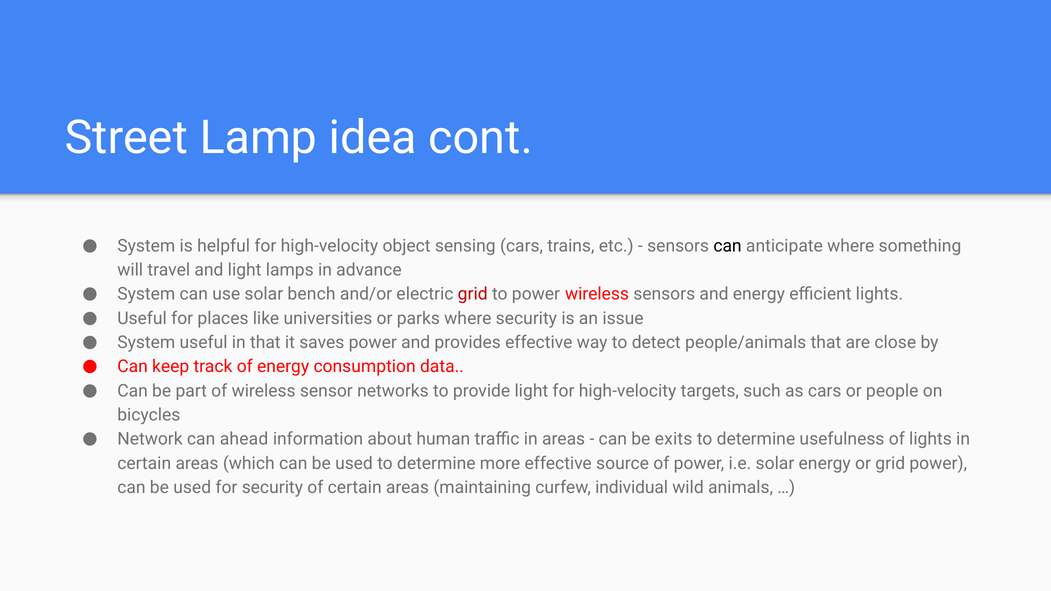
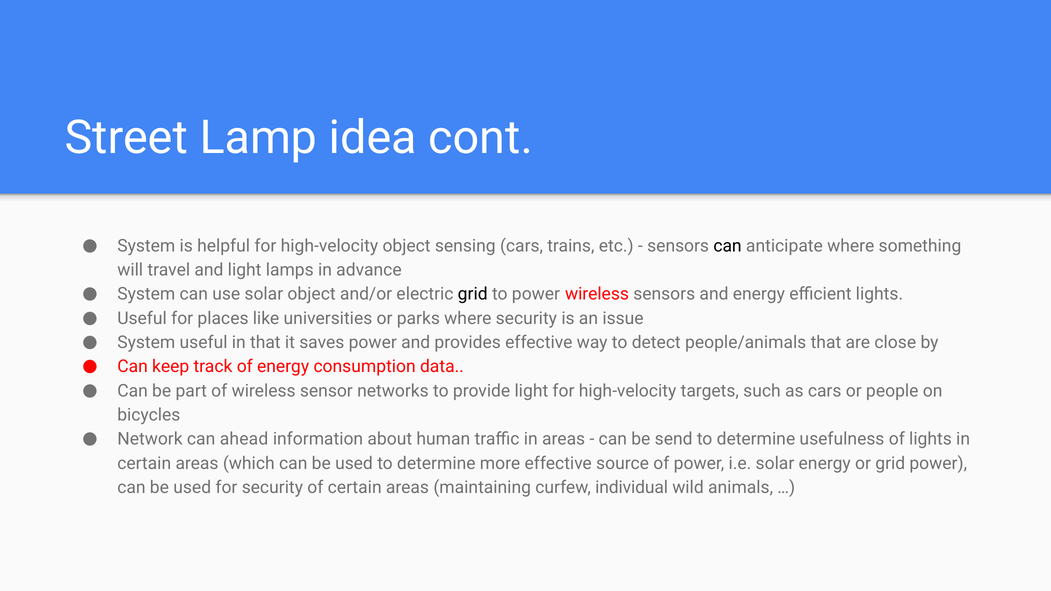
solar bench: bench -> object (312, 294)
grid colour: red -> black (473, 294)
exits: exits -> send (674, 439)
